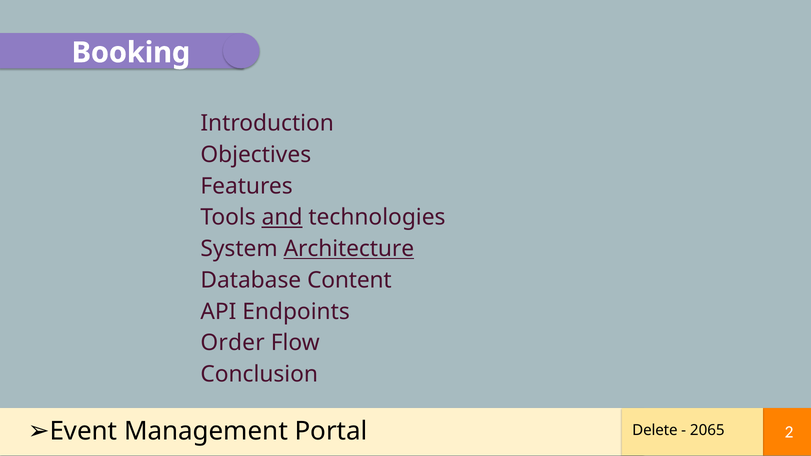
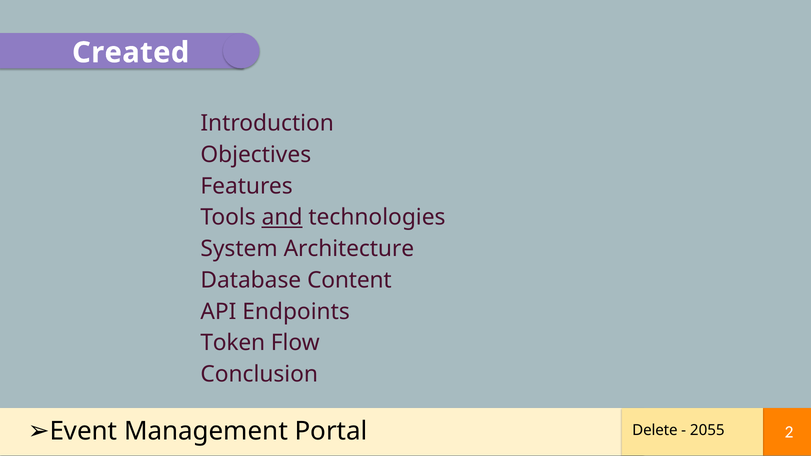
Booking: Booking -> Created (131, 53)
Architecture underline: present -> none (349, 249)
Order: Order -> Token (233, 343)
2065: 2065 -> 2055 (707, 431)
